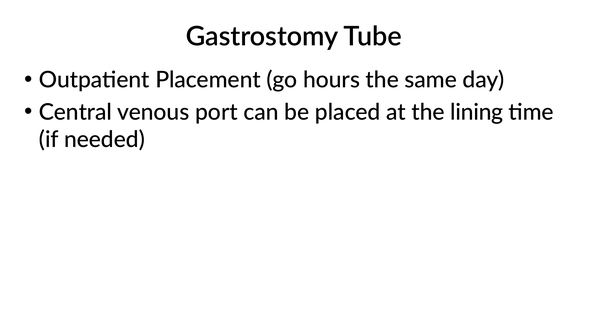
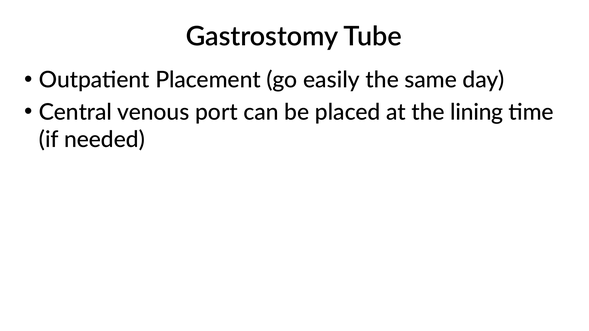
hours: hours -> easily (331, 80)
